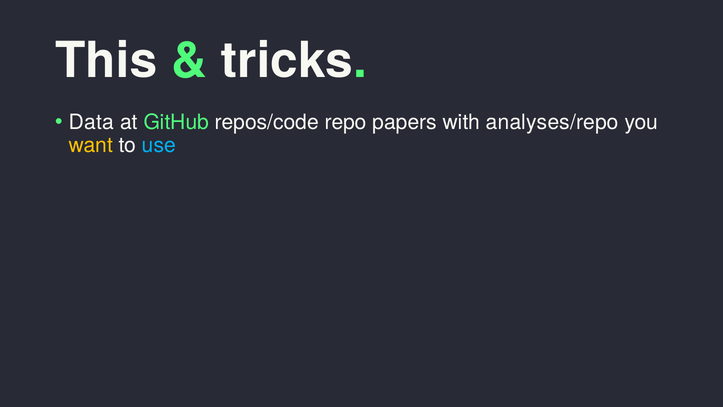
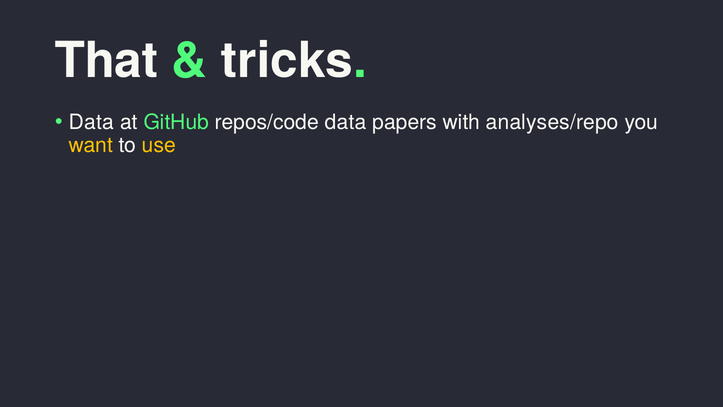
This: This -> That (106, 61)
repos/code repo: repo -> data (346, 122)
use colour: light blue -> yellow (159, 145)
